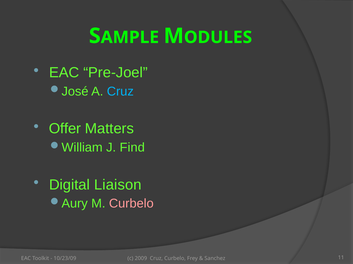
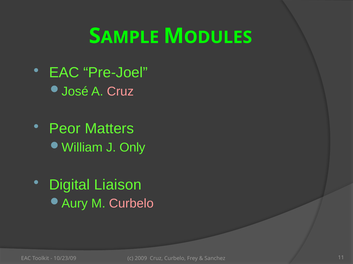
Cruz colour: light blue -> pink (120, 92)
Offer: Offer -> Peor (65, 129)
Find: Find -> Only (132, 148)
